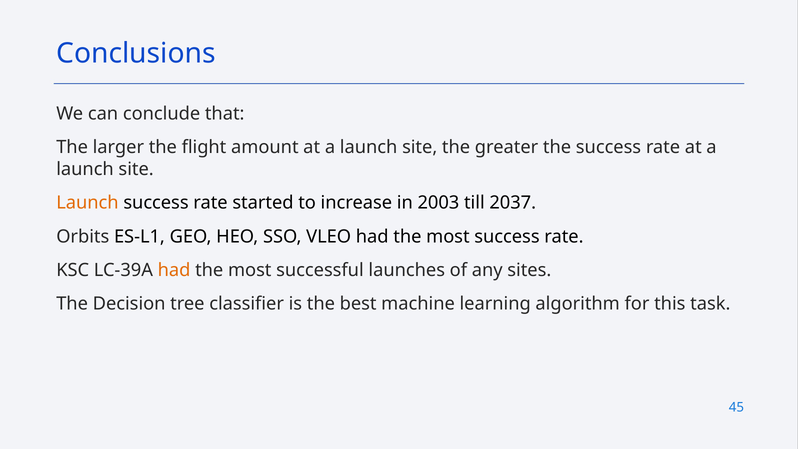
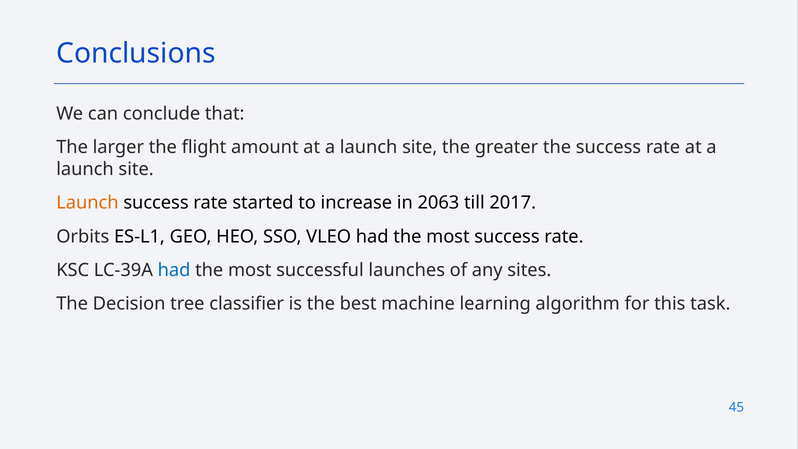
2003: 2003 -> 2063 (438, 203)
2037: 2037 -> 2017 (513, 203)
had colour: orange -> blue (174, 270)
